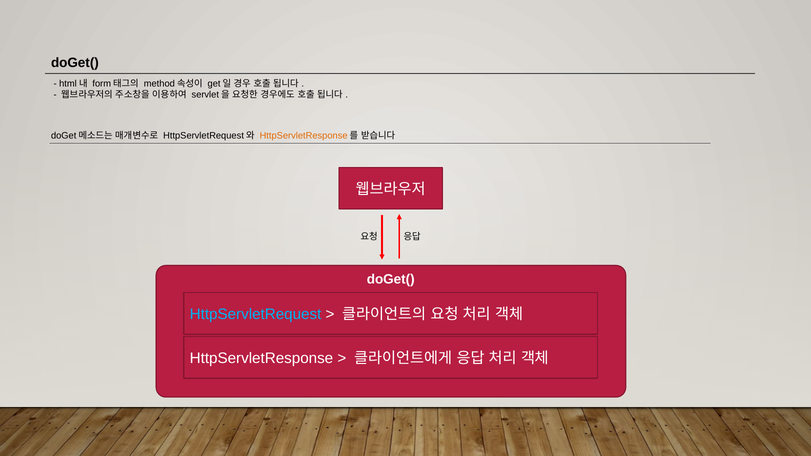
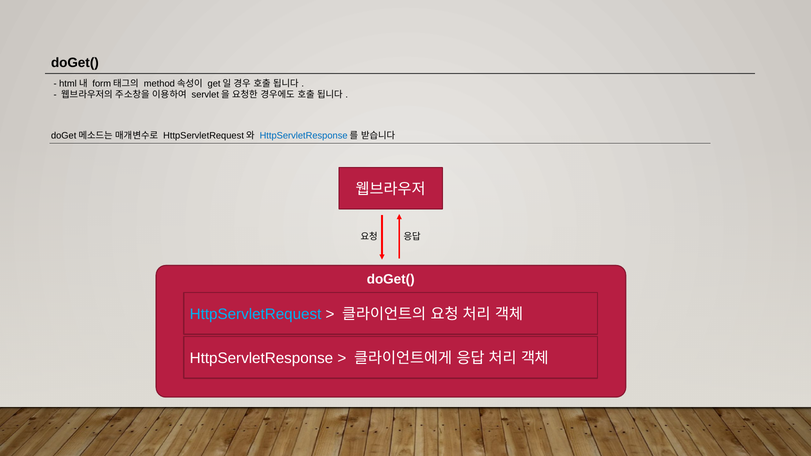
HttpServletResponse colour: orange -> blue (304, 136)
